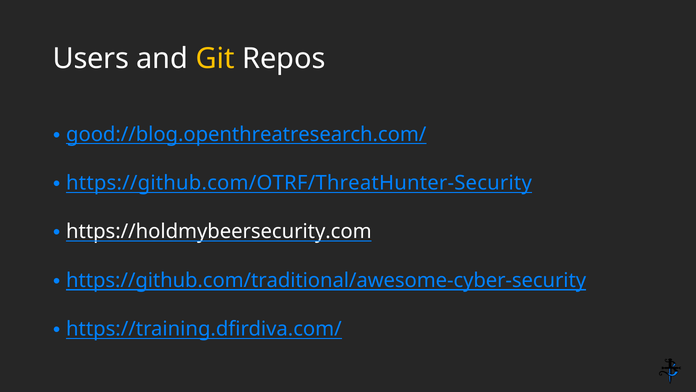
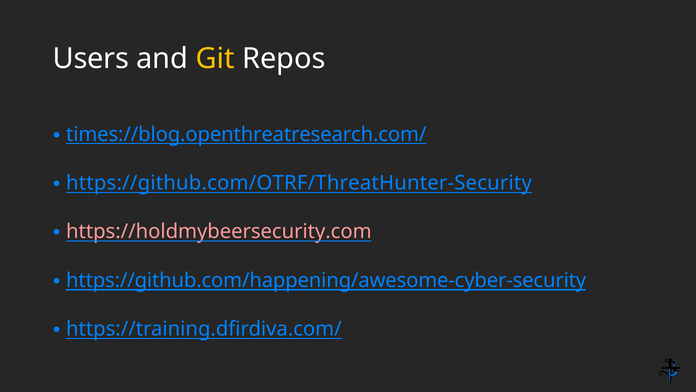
good://blog.openthreatresearch.com/: good://blog.openthreatresearch.com/ -> times://blog.openthreatresearch.com/ (246, 134)
https://holdmybeersecurity.com colour: white -> pink (219, 231)
https://github.com/traditional/awesome-cyber-security: https://github.com/traditional/awesome-cyber-security -> https://github.com/happening/awesome-cyber-security (326, 280)
